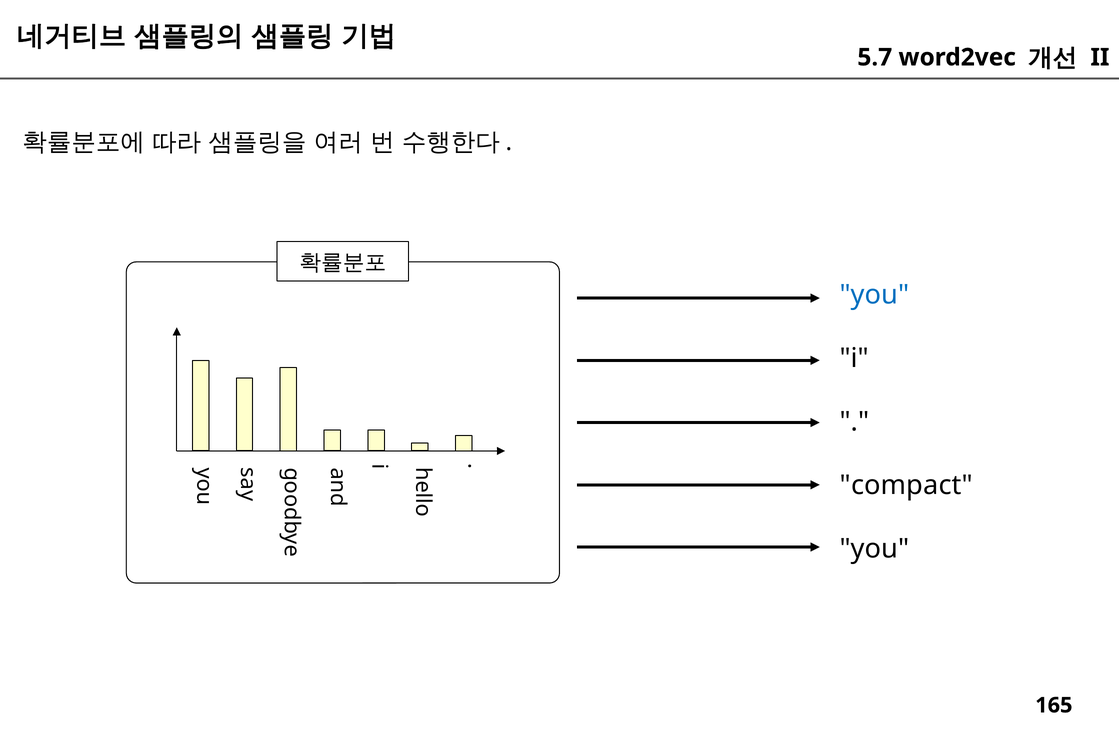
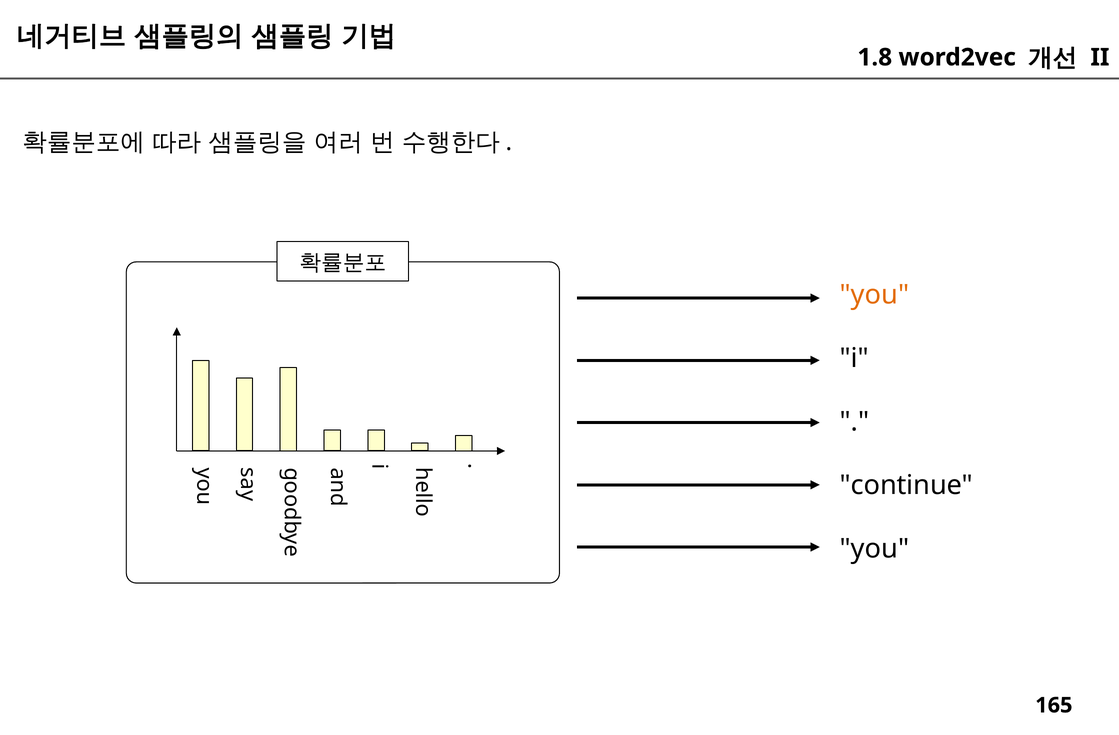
5.7: 5.7 -> 1.8 (875, 57)
you colour: blue -> orange (875, 295)
compact: compact -> continue (906, 485)
